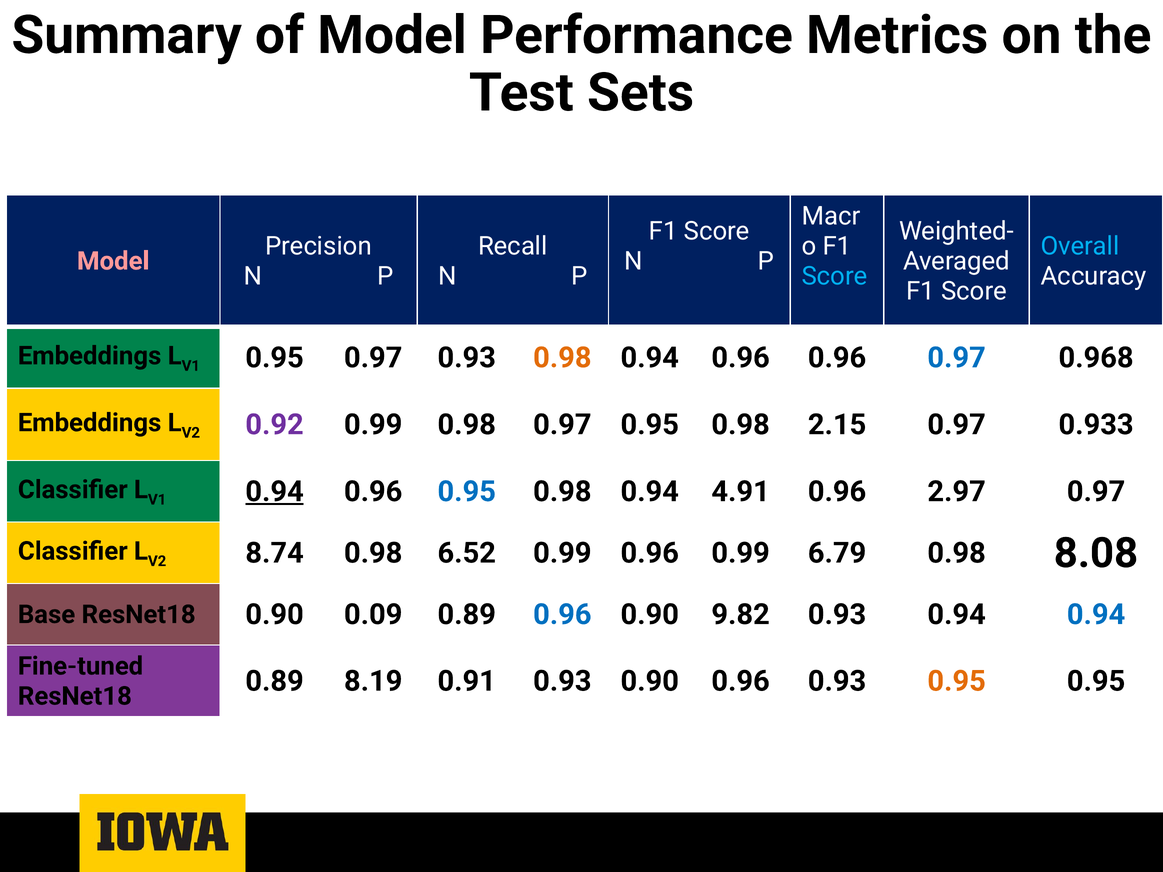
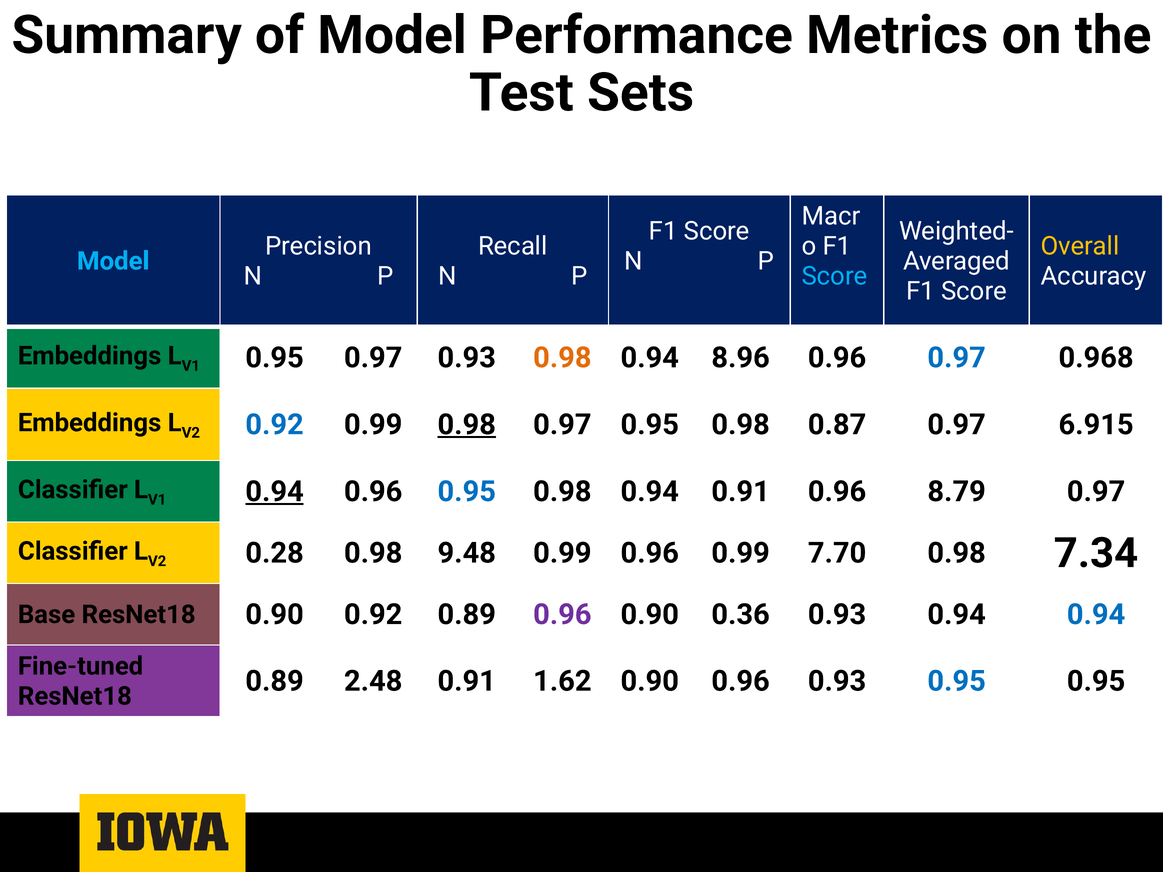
Overall colour: light blue -> yellow (1080, 246)
Model colour: pink -> light blue (113, 261)
0.96: 0.96 -> 8.96 (741, 358)
0.92 colour: purple -> blue (275, 425)
0.98 underline: none -> present (467, 425)
2.15: 2.15 -> 0.87 (837, 425)
0.933: 0.933 -> 6.915 (1096, 425)
0.94 4.91: 4.91 -> 0.91 (741, 492)
2.97: 2.97 -> 8.79 (957, 492)
8.74: 8.74 -> 0.28 (275, 553)
6.52: 6.52 -> 9.48 (467, 553)
6.79: 6.79 -> 7.70 (837, 553)
8.08: 8.08 -> 7.34 (1096, 553)
0.90 0.09: 0.09 -> 0.92 (373, 615)
0.96 colour: blue -> purple (562, 615)
9.82: 9.82 -> 0.36 (741, 615)
8.19: 8.19 -> 2.48 (373, 681)
0.91 0.93: 0.93 -> 1.62 (562, 681)
0.95 colour: orange -> blue (957, 681)
